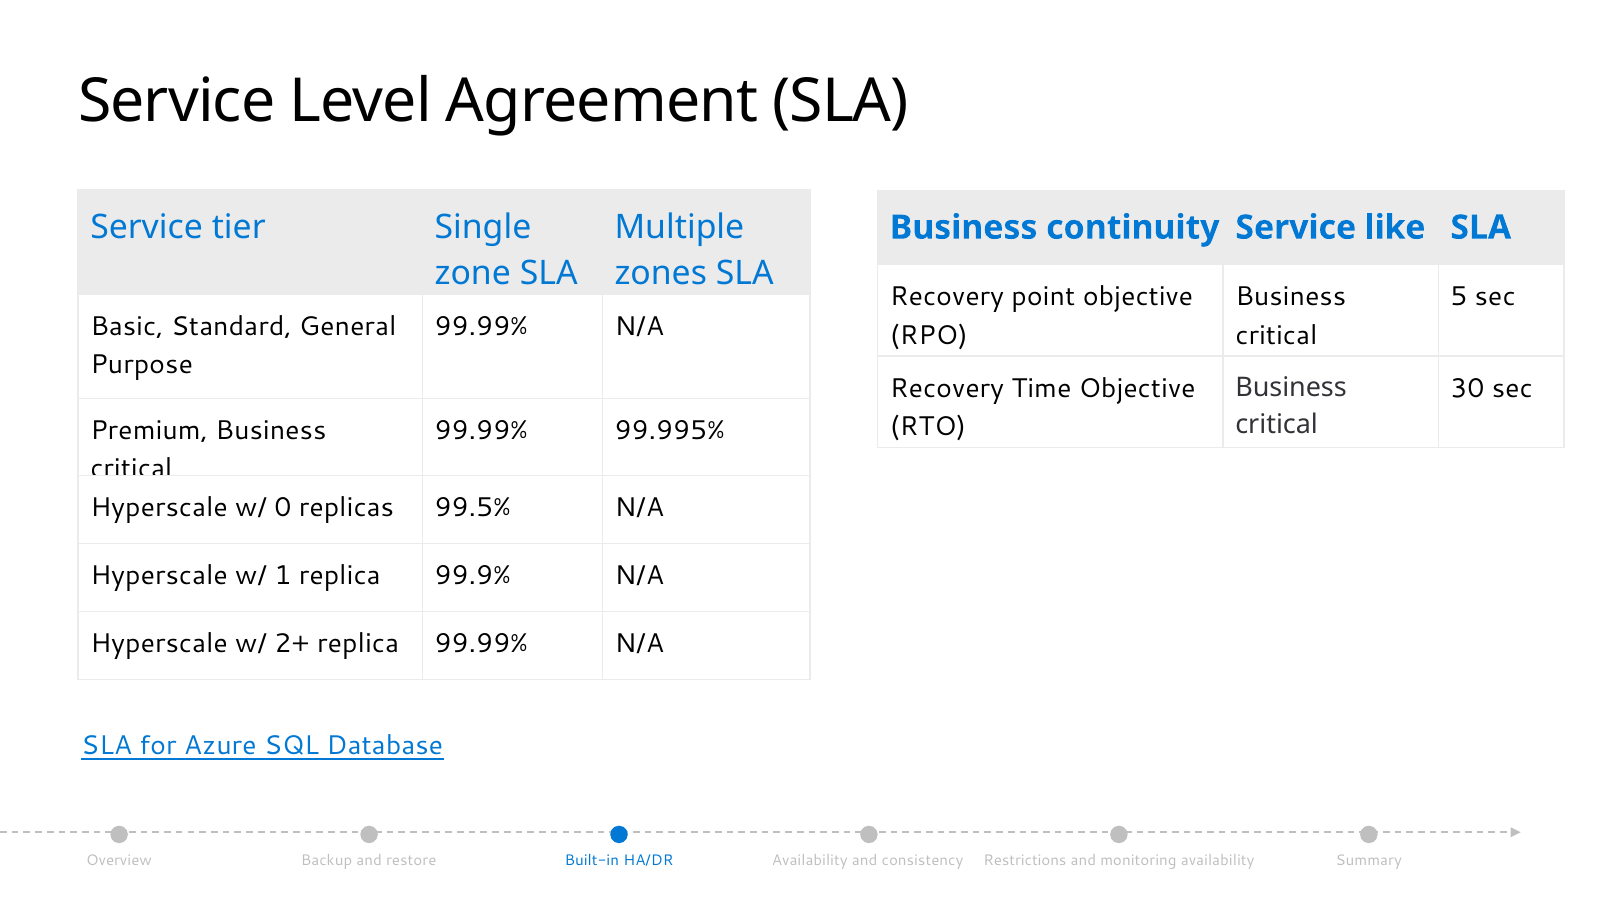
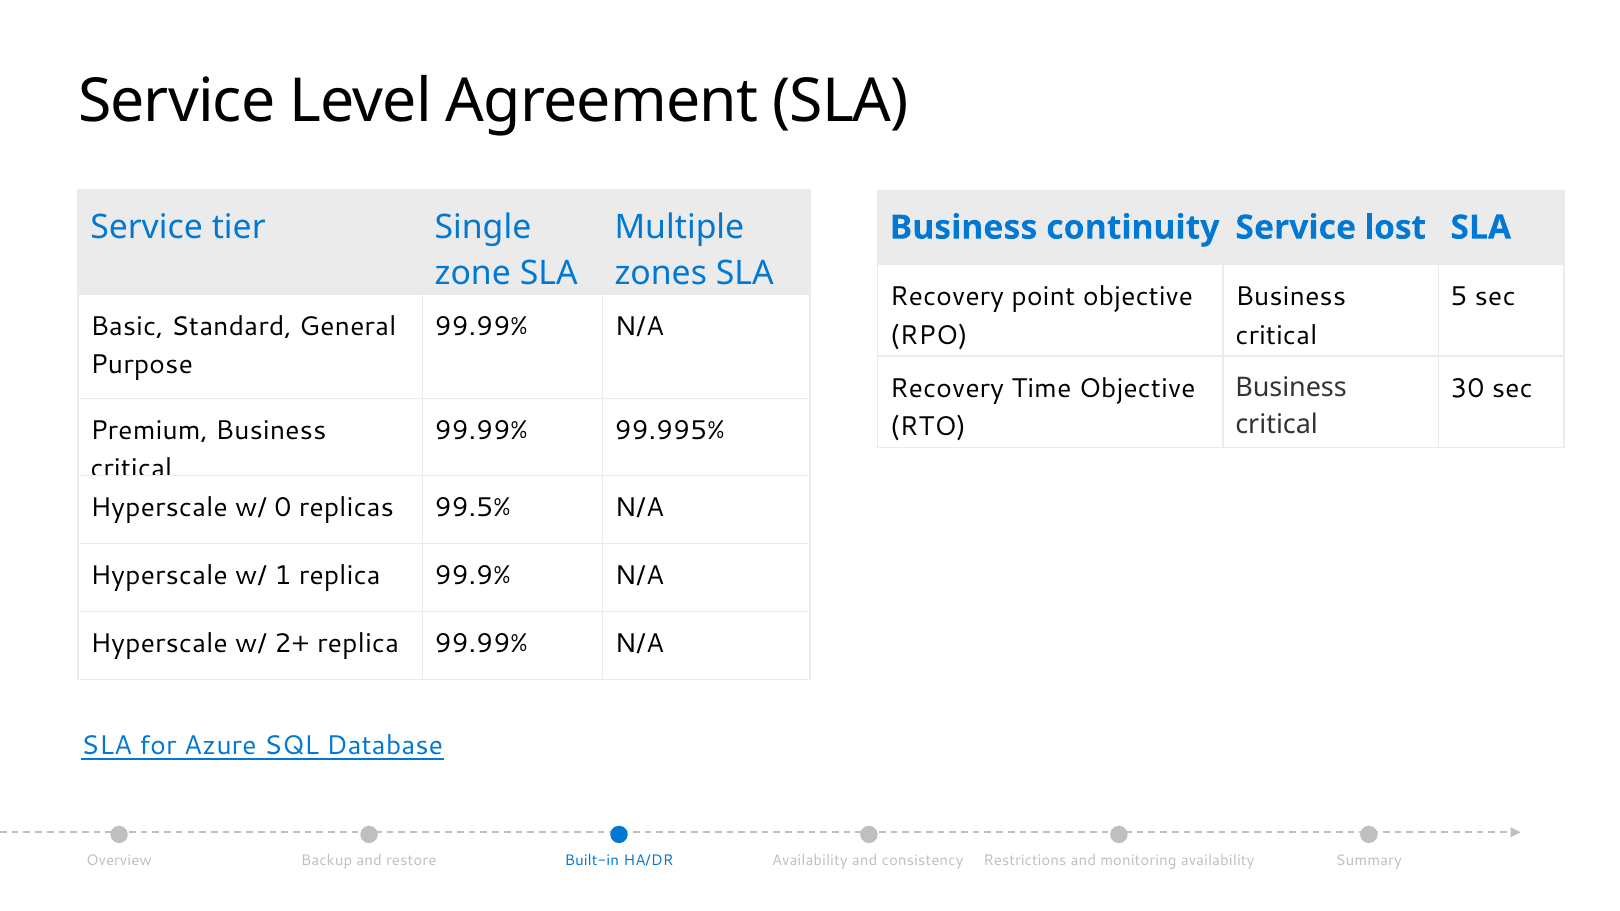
like: like -> lost (1395, 228)
